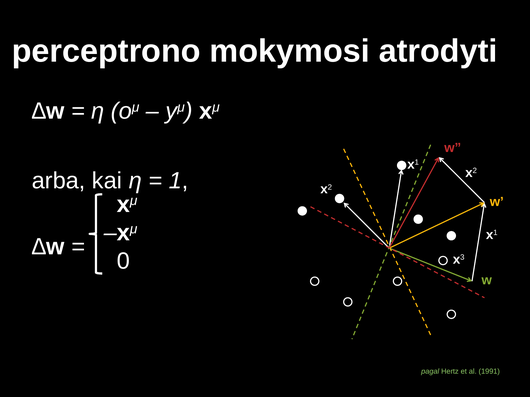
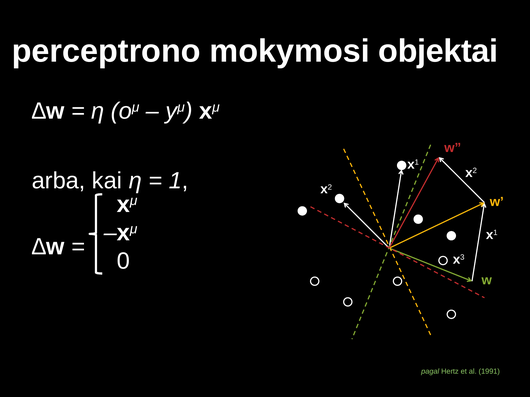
atrodyti: atrodyti -> objektai (438, 51)
